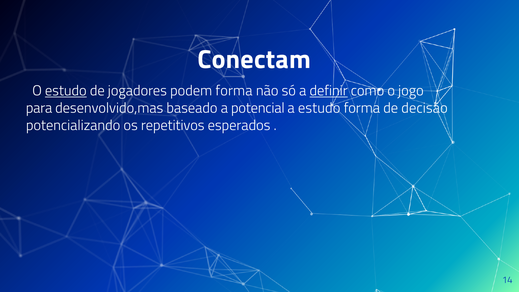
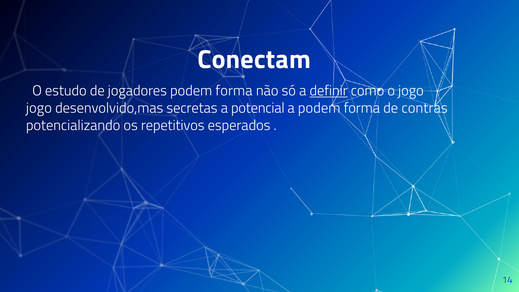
estudo underline: present -> none (66, 91)
para: para -> jogo (39, 108)
baseado: baseado -> secretas (192, 108)
a estudo: estudo -> podem (319, 108)
decisão: decisão -> contras (425, 108)
